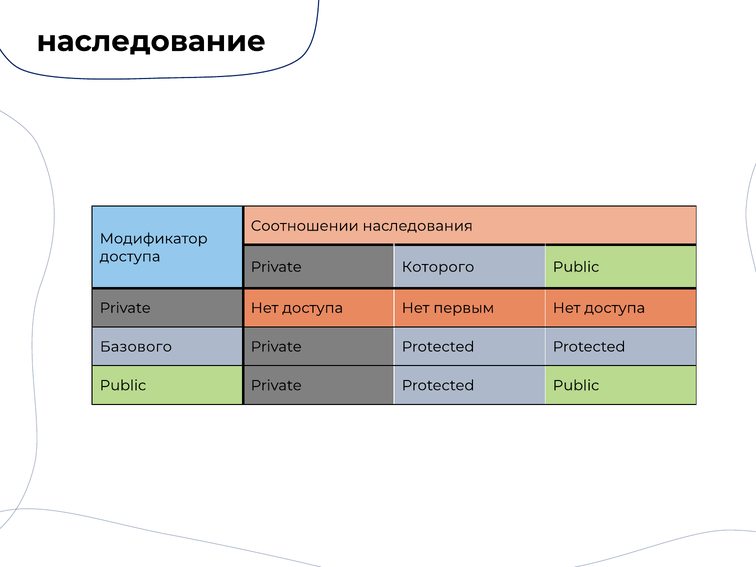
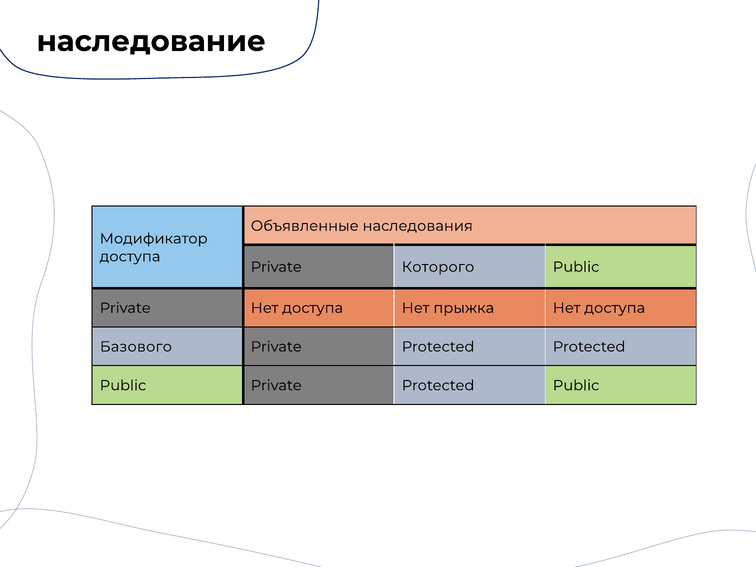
Соотношении: Соотношении -> Объявленные (305, 226)
первым: первым -> прыжка (464, 308)
